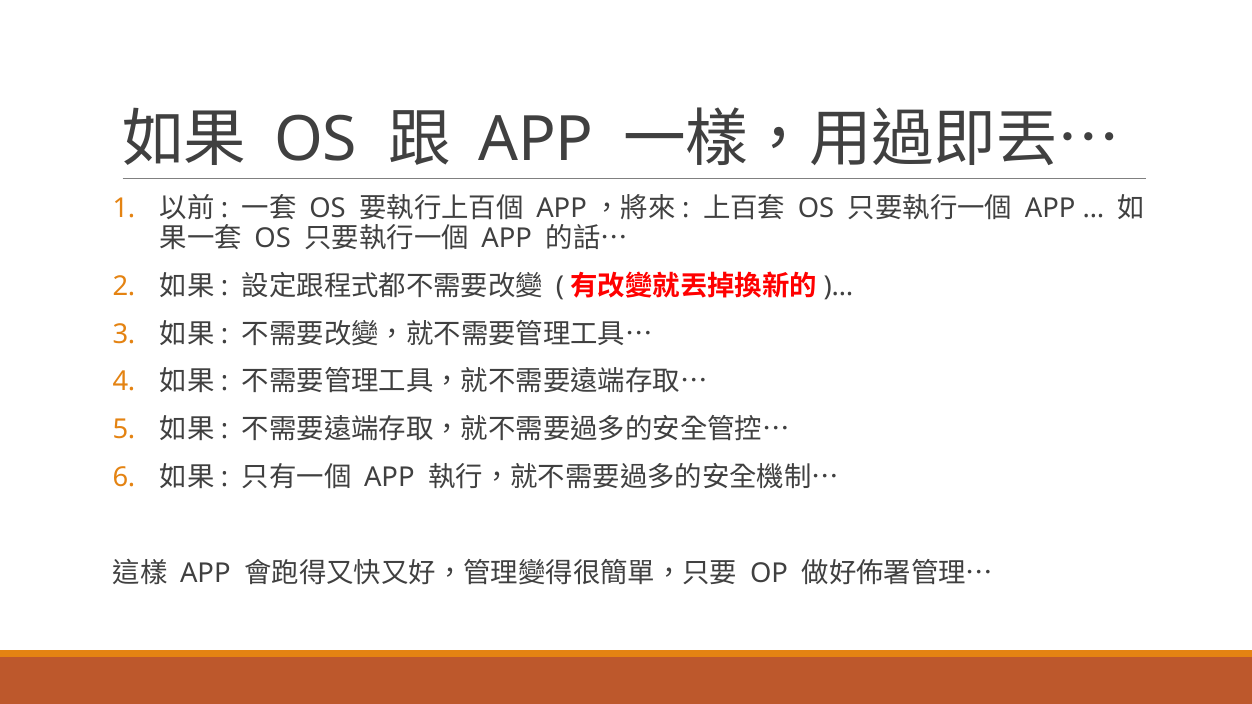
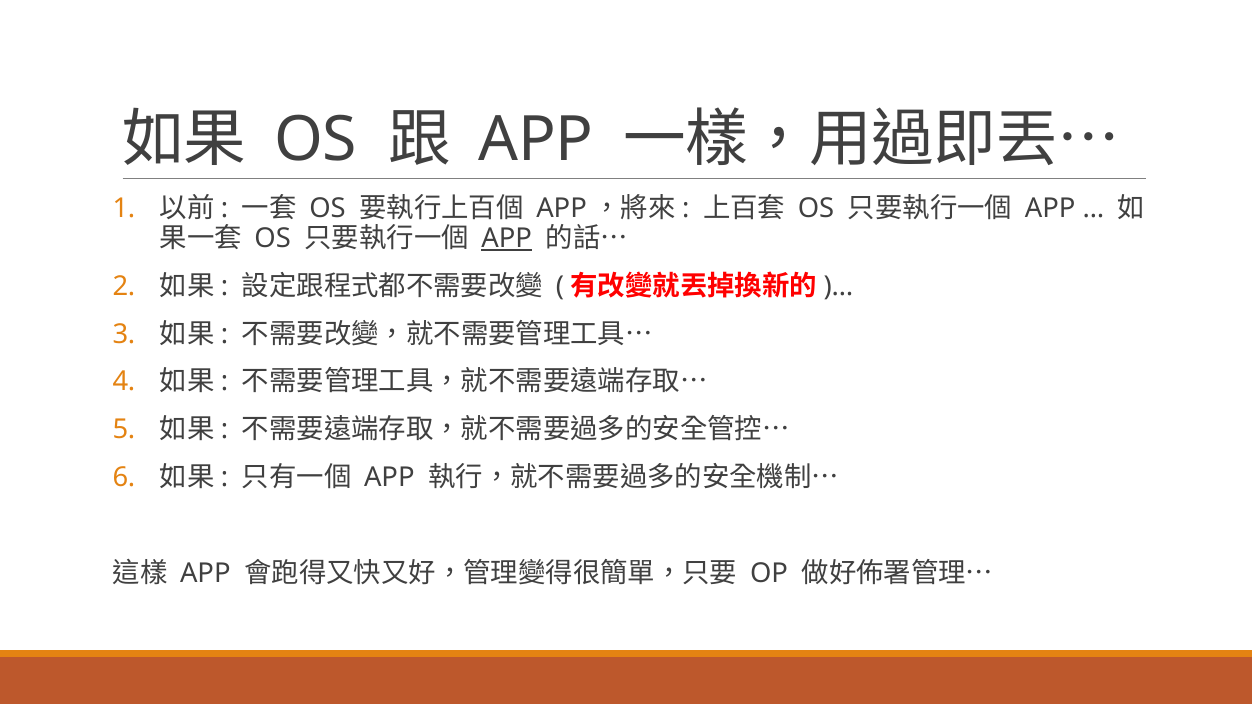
APP underline: none -> present (507, 238)
